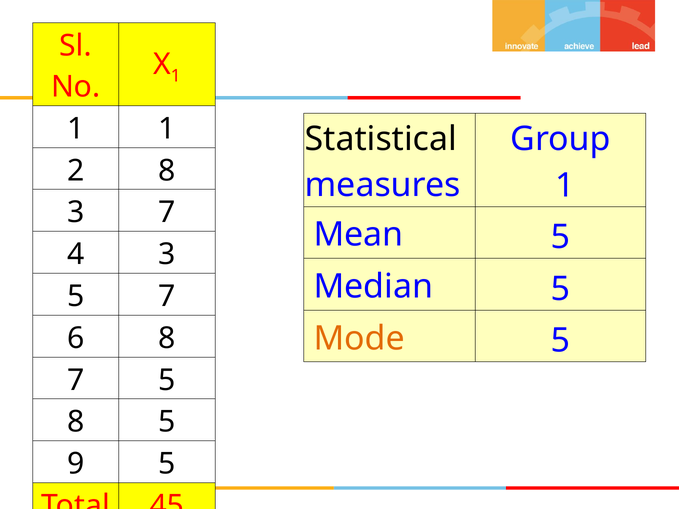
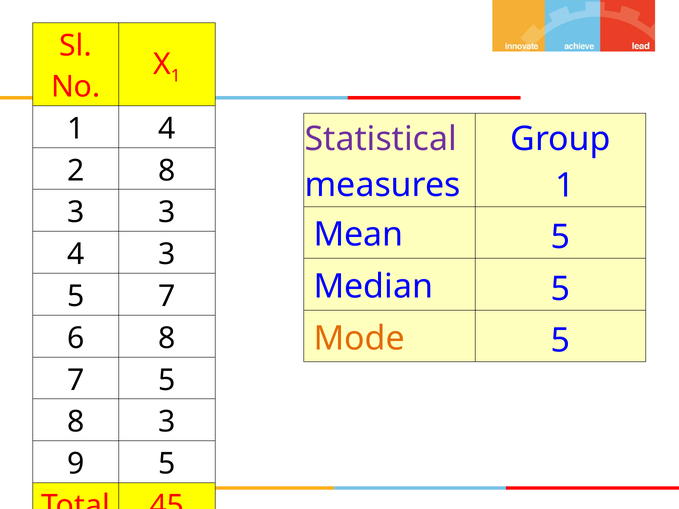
1: 1 -> 4 (167, 129)
Statistical colour: black -> purple (381, 139)
3 7: 7 -> 3 (167, 213)
5: 5 -> 3 (167, 422)
